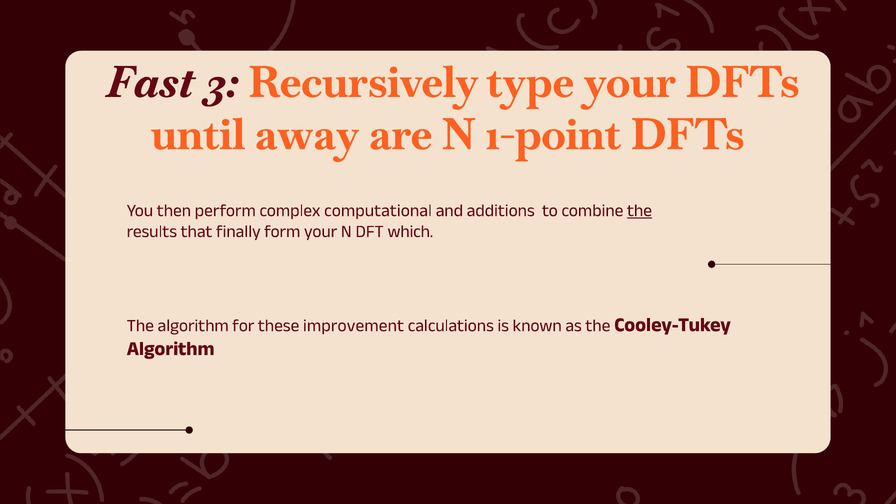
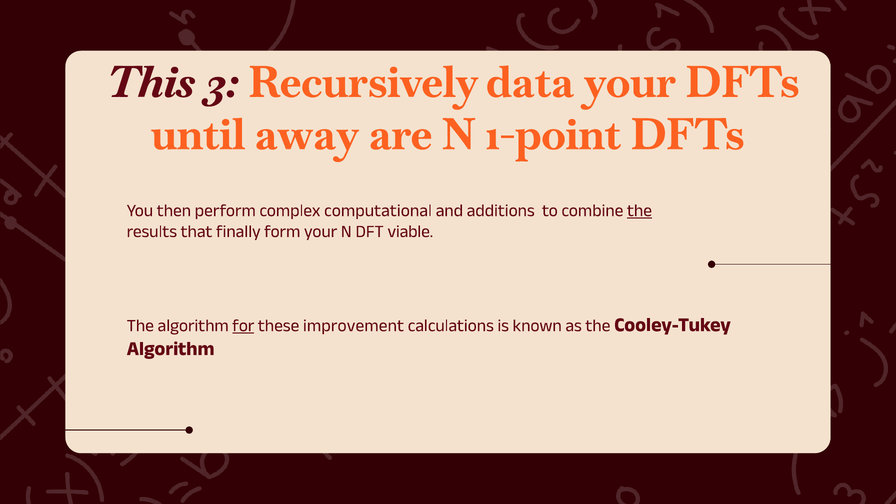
Fast: Fast -> This (150, 82)
type: type -> data (530, 82)
which: which -> viable (410, 231)
for underline: none -> present (243, 325)
